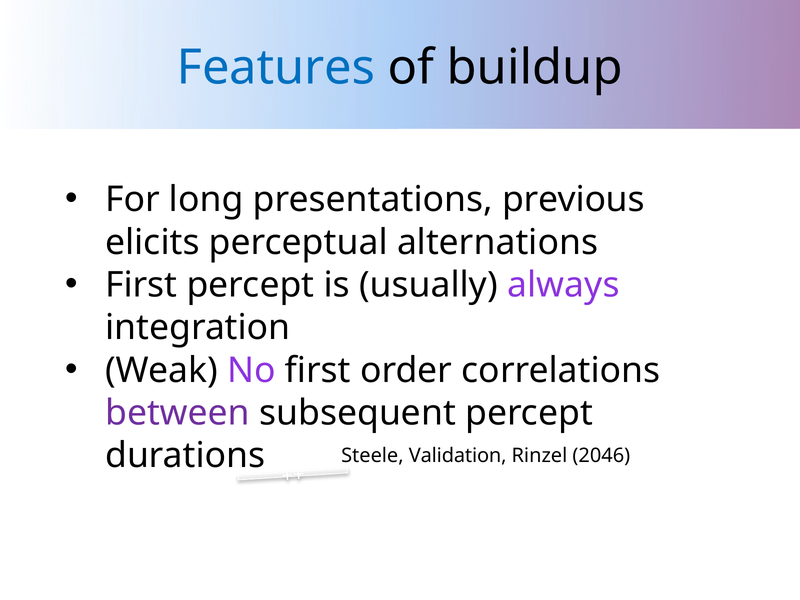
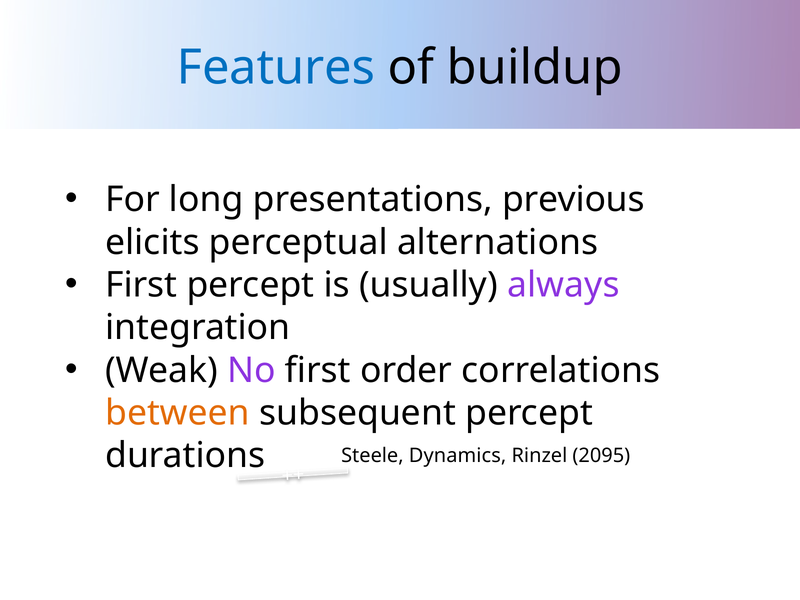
between colour: purple -> orange (178, 413)
Validation: Validation -> Dynamics (458, 456)
2046: 2046 -> 2095 (601, 456)
